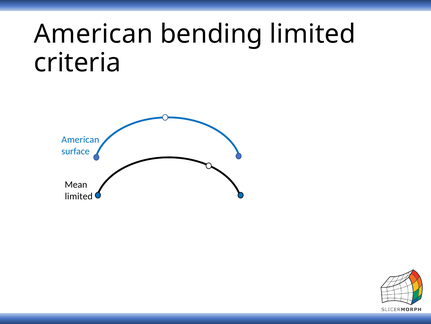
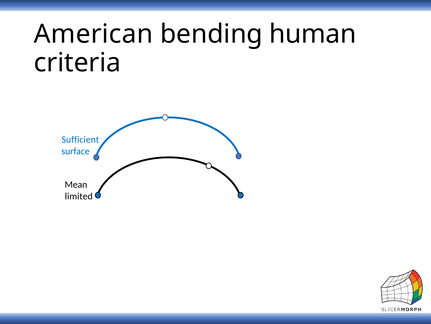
bending limited: limited -> human (313, 34)
American: American -> Sufficient (80, 139)
